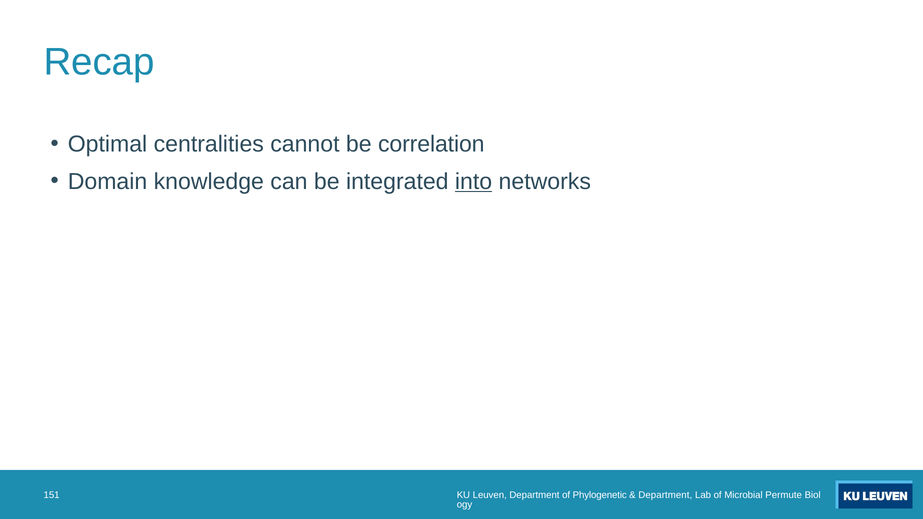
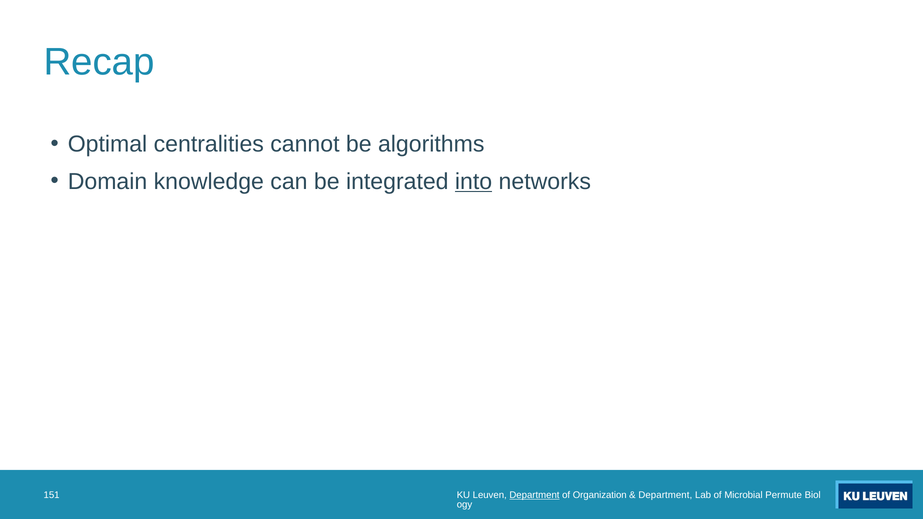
correlation: correlation -> algorithms (431, 144)
Department underline: none -> present (534, 495)
Phylogenetic: Phylogenetic -> Organization (600, 495)
